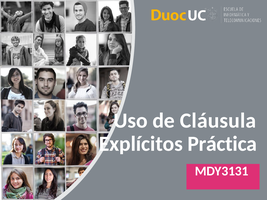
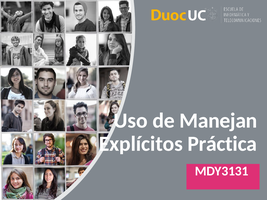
Cláusula: Cláusula -> Manejan (218, 121)
